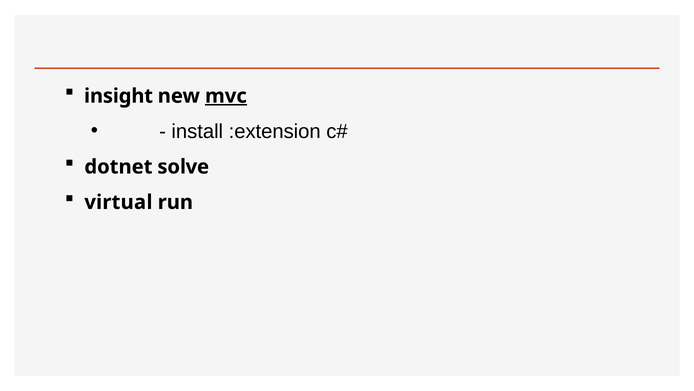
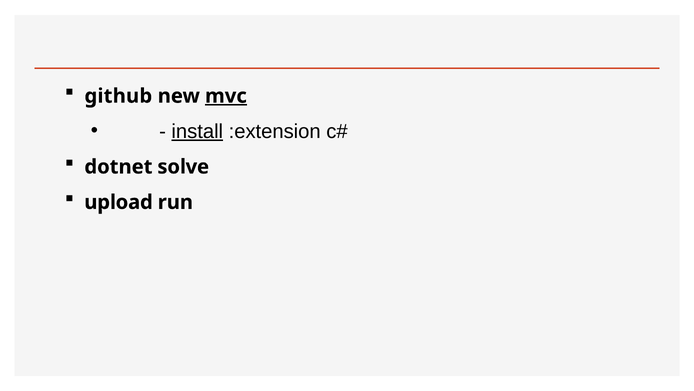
insight: insight -> github (118, 96)
install underline: none -> present (197, 131)
virtual: virtual -> upload (119, 202)
